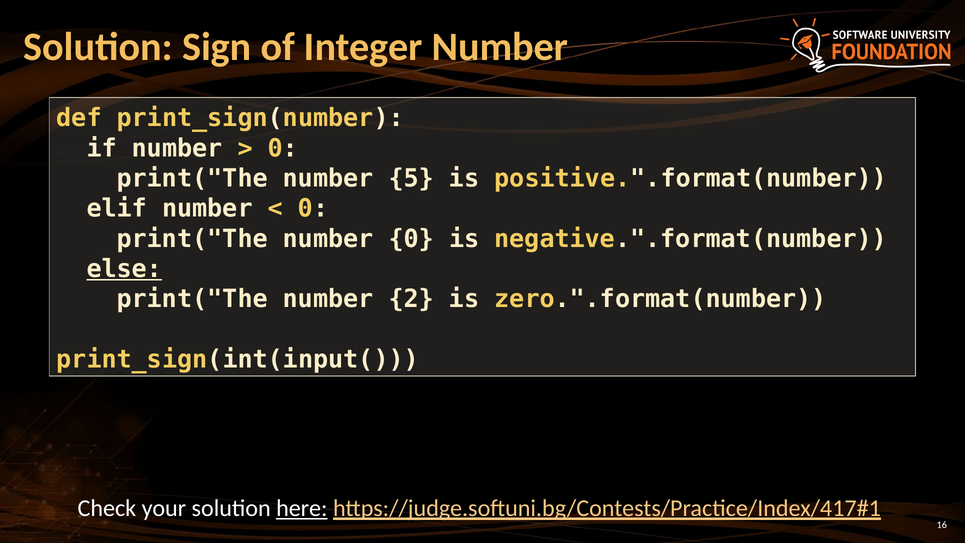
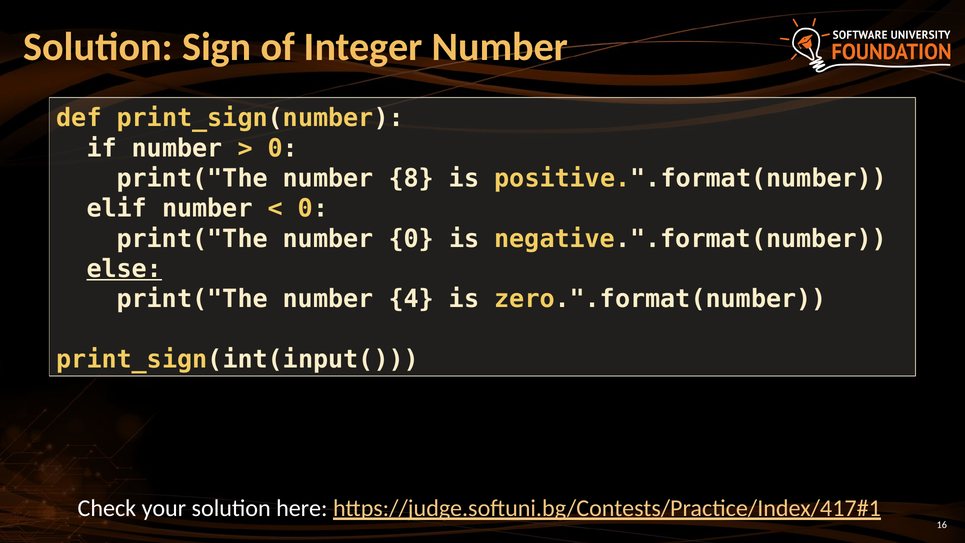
5: 5 -> 8 (411, 178)
2: 2 -> 4 (411, 299)
here underline: present -> none (302, 508)
